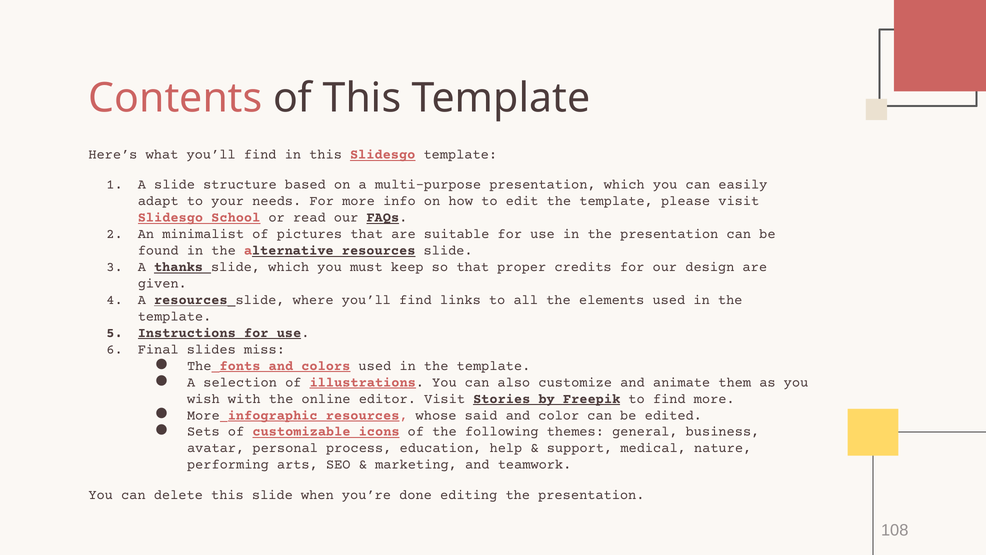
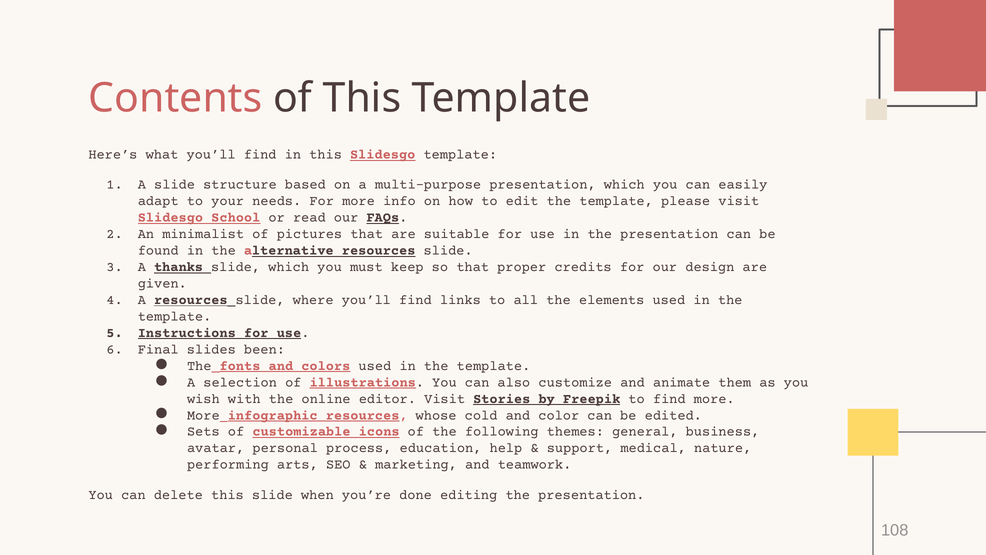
miss: miss -> been (264, 349)
said: said -> cold (481, 415)
